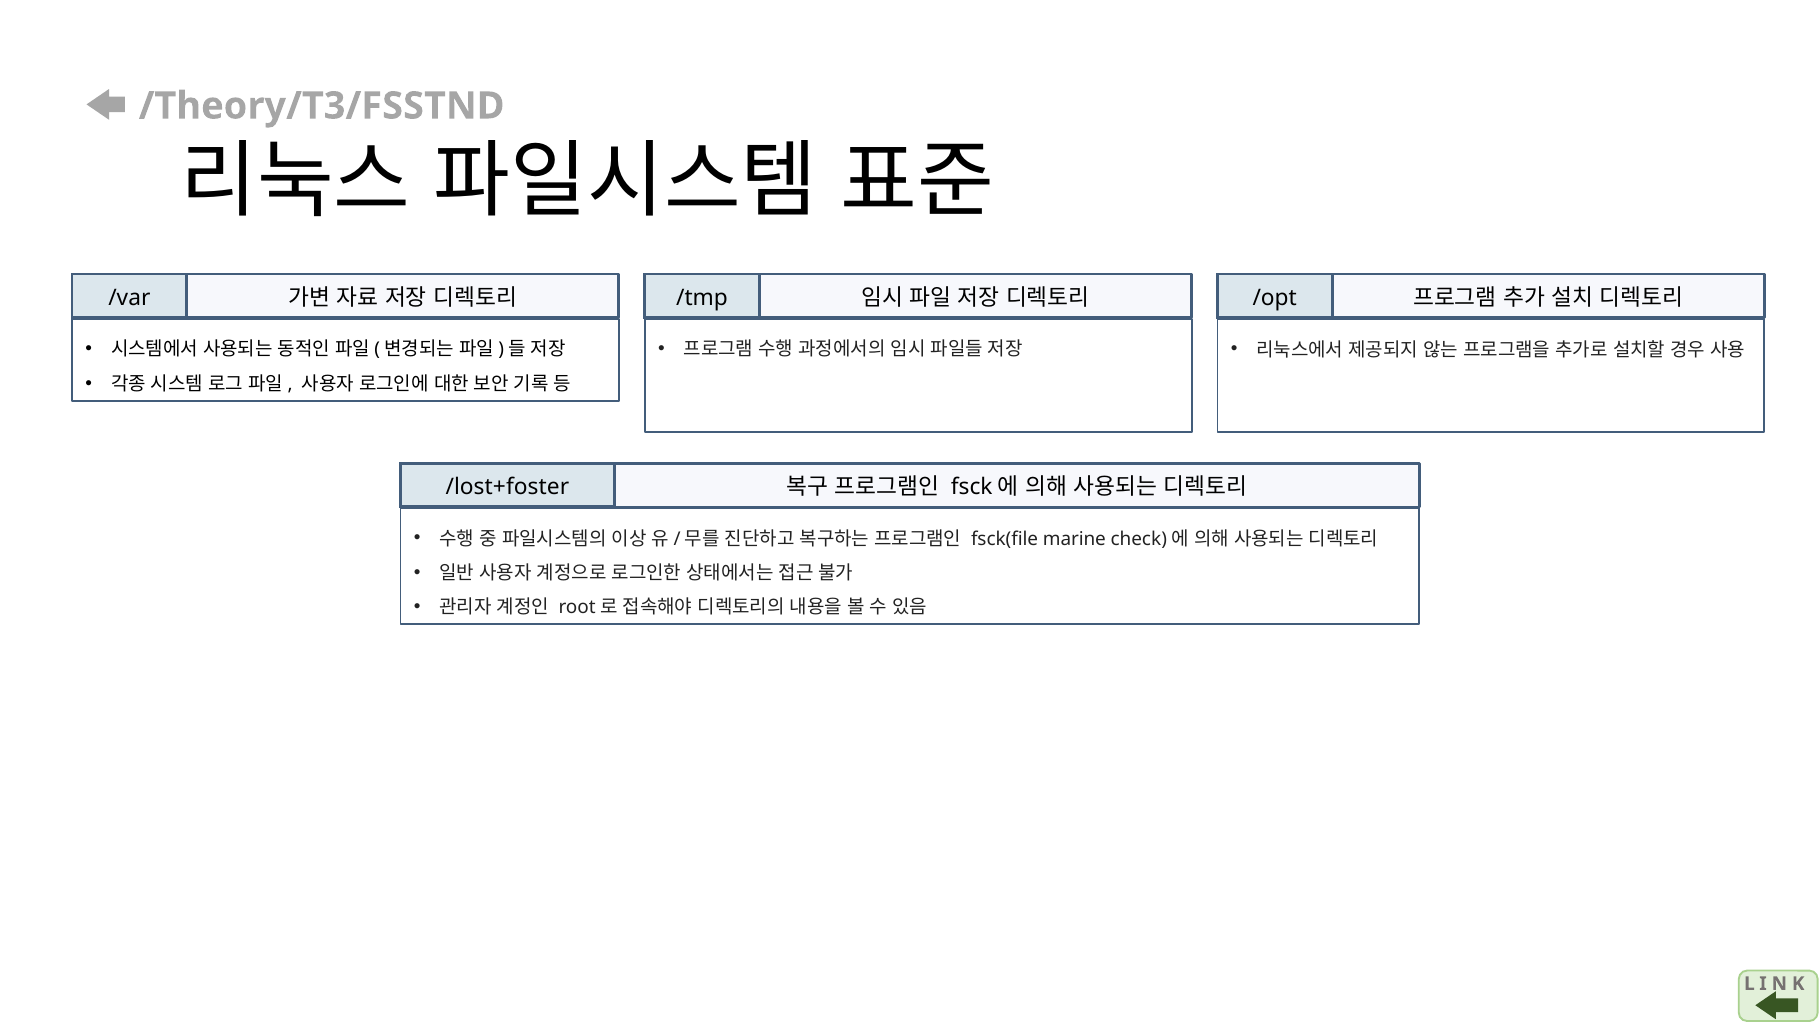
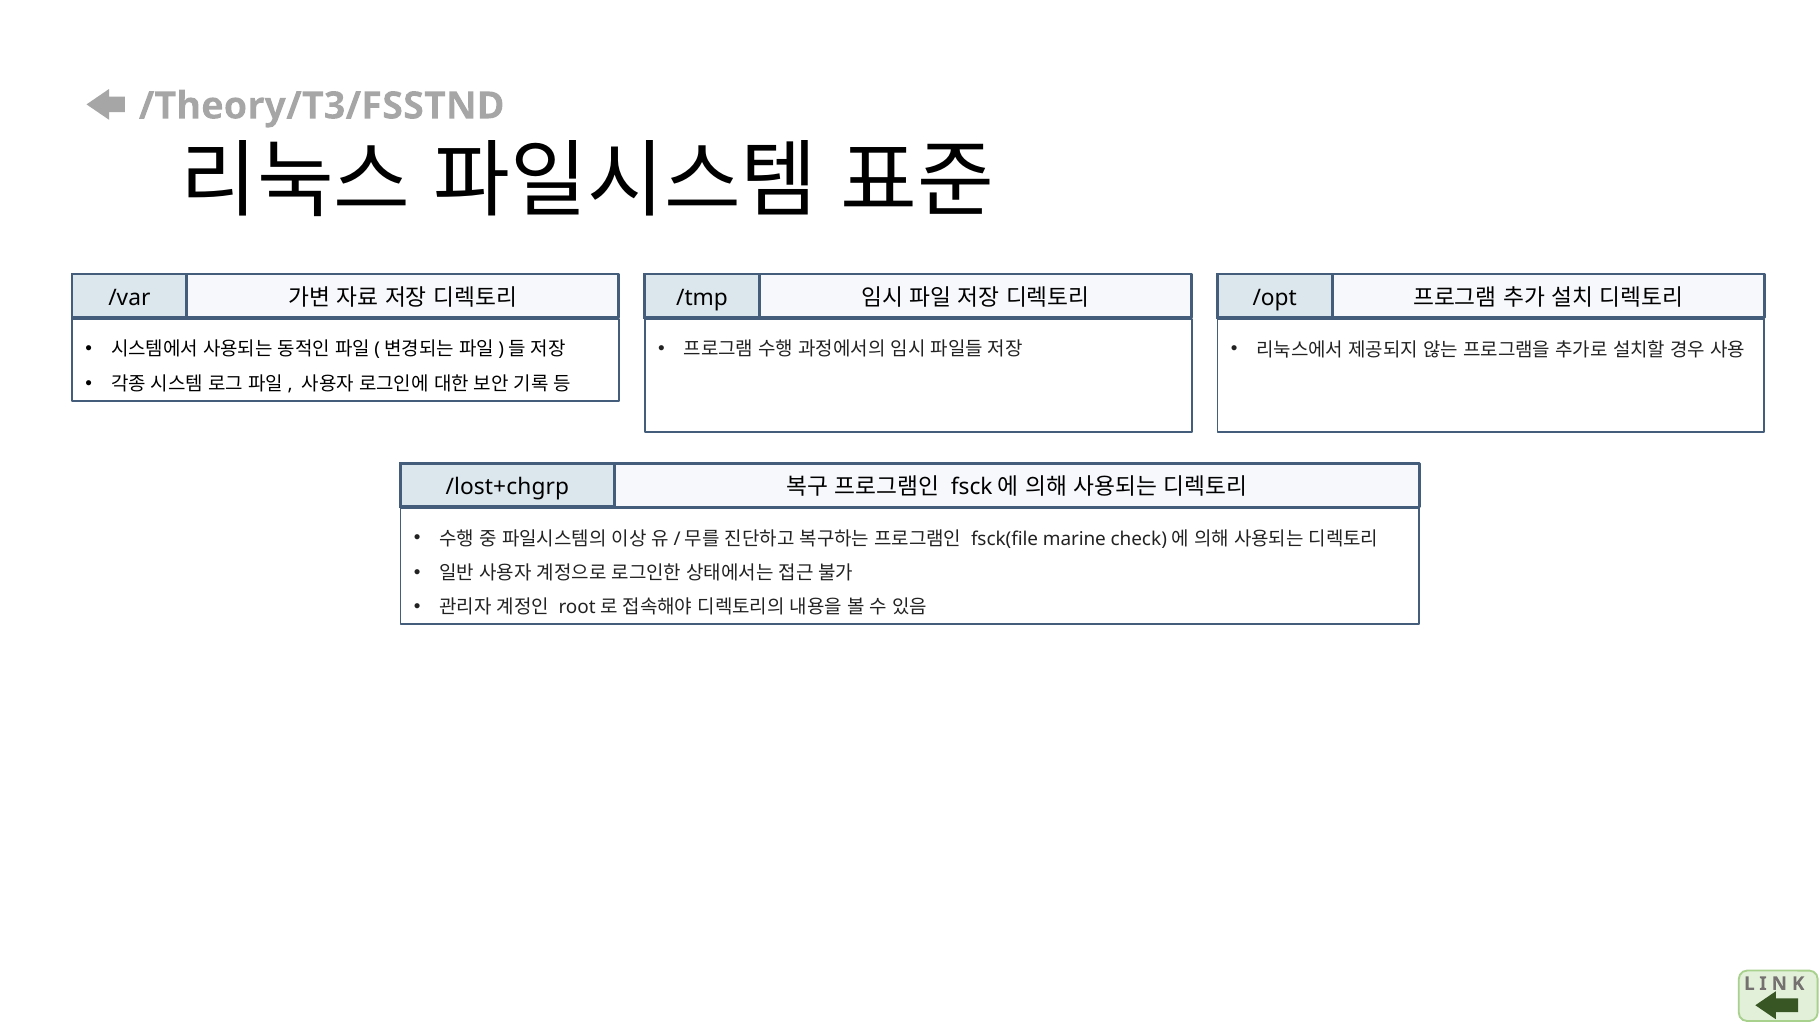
/lost+foster: /lost+foster -> /lost+chgrp (507, 486)
